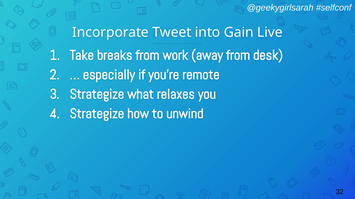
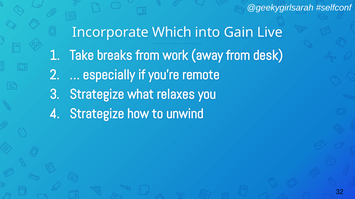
Tweet: Tweet -> Which (172, 33)
